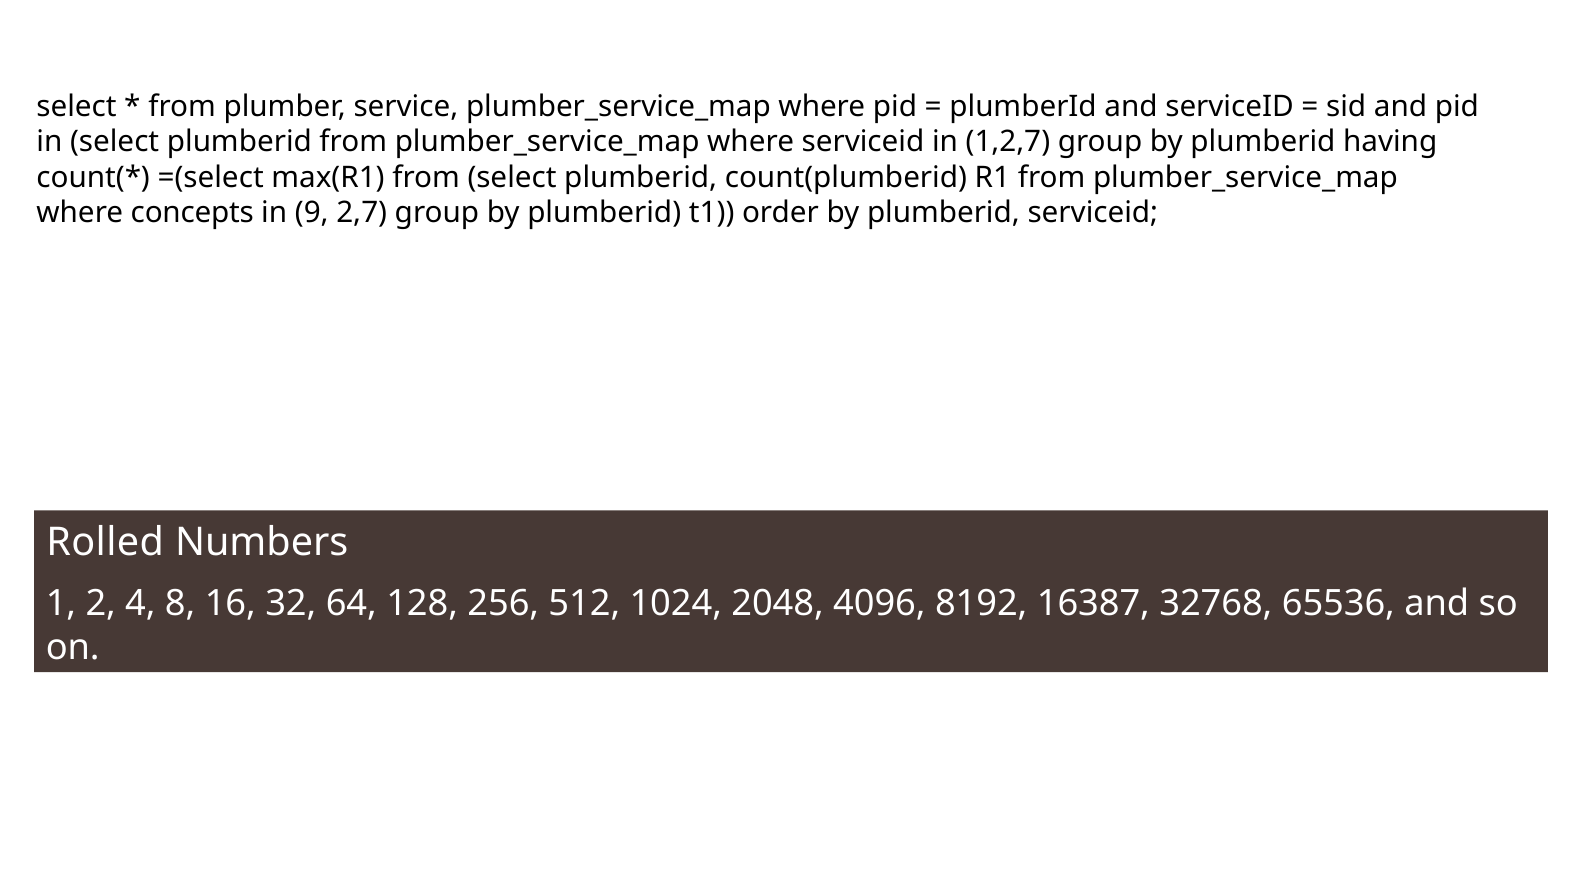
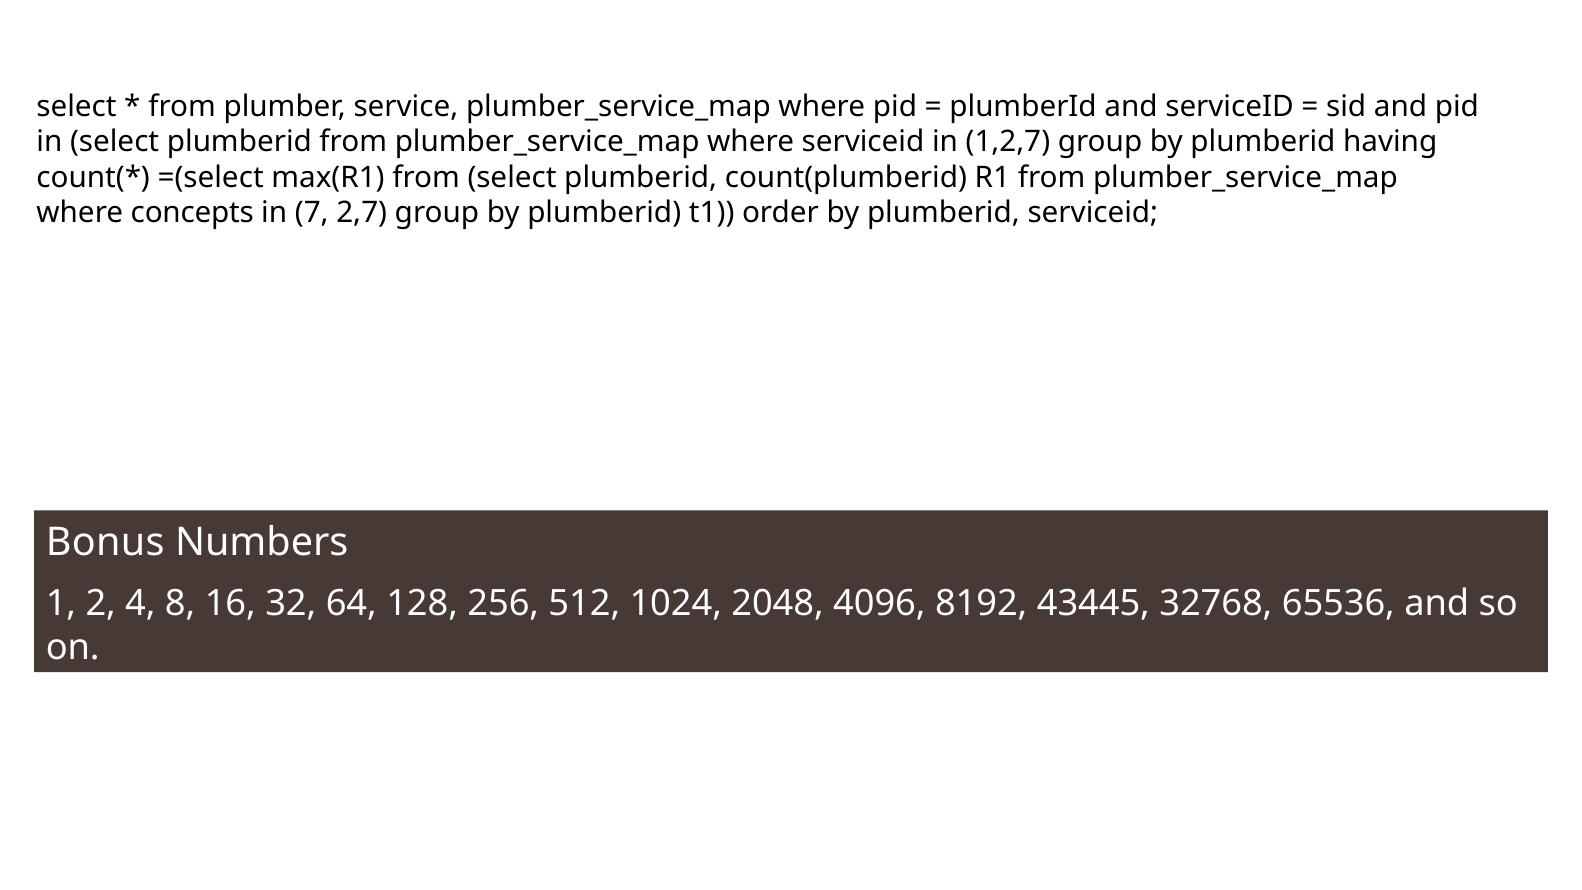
9: 9 -> 7 (312, 213)
Rolled: Rolled -> Bonus (105, 543)
16387: 16387 -> 43445 (1093, 604)
